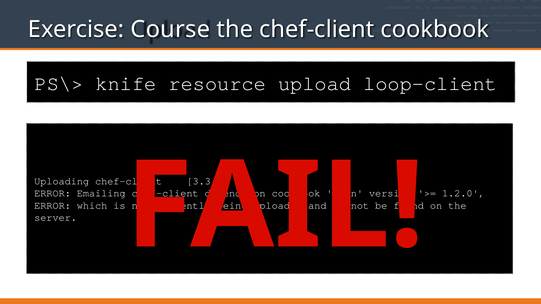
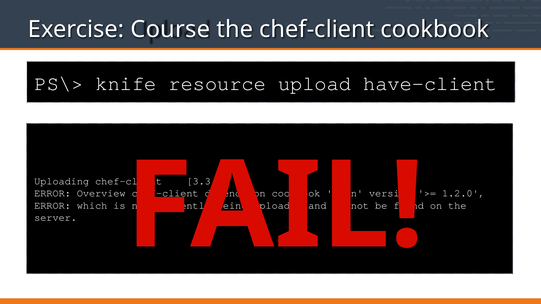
loop-client: loop-client -> have-client (430, 83)
Emailing: Emailing -> Overview (101, 193)
